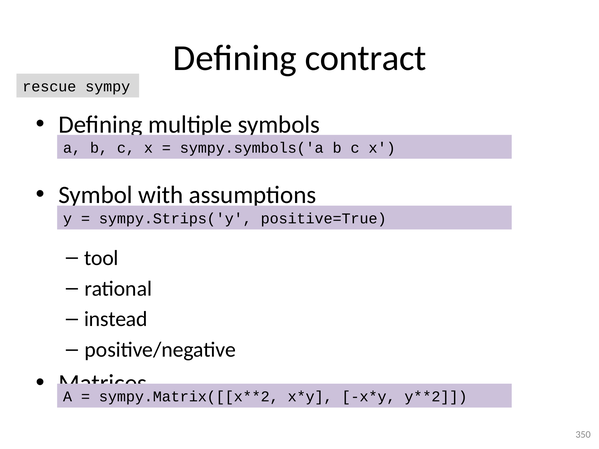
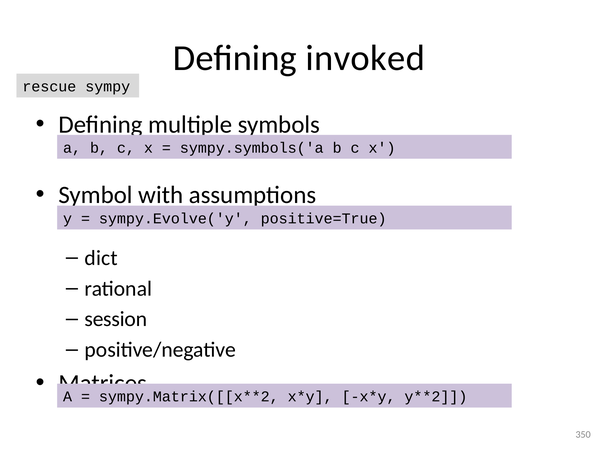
contract: contract -> invoked (365, 58)
sympy.Strips('y: sympy.Strips('y -> sympy.Evolve('y (175, 219)
tool: tool -> dict (101, 258)
instead: instead -> session (116, 319)
